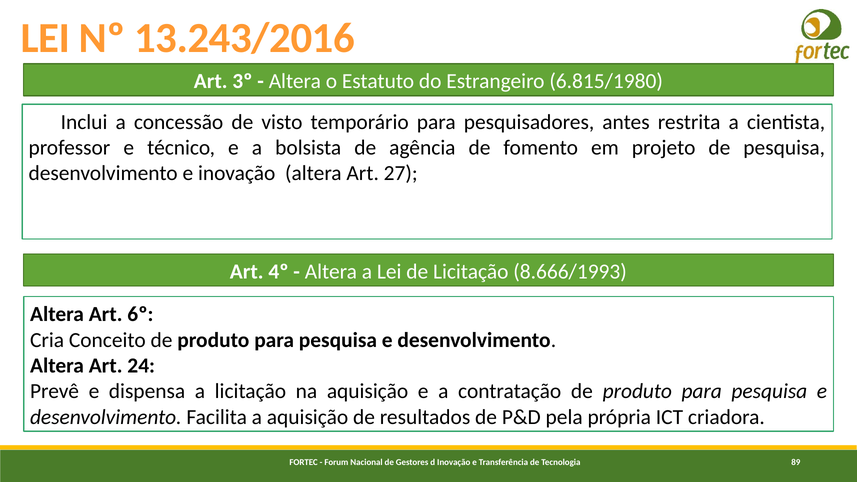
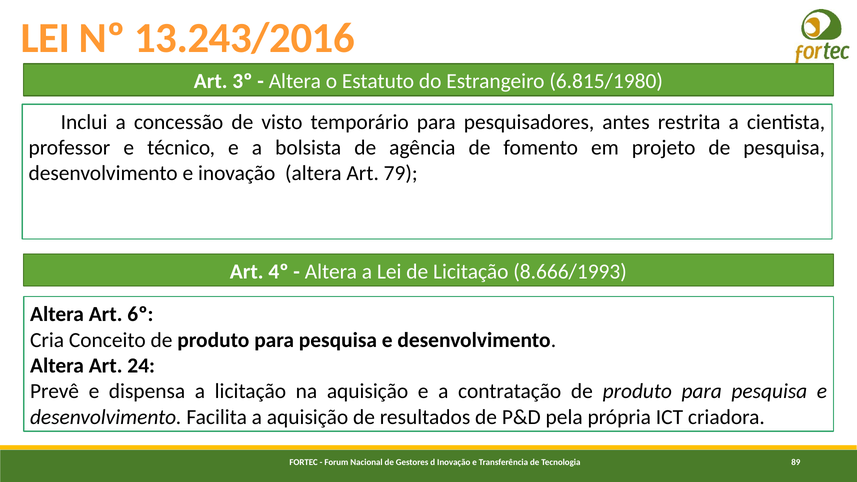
27: 27 -> 79 (401, 173)
